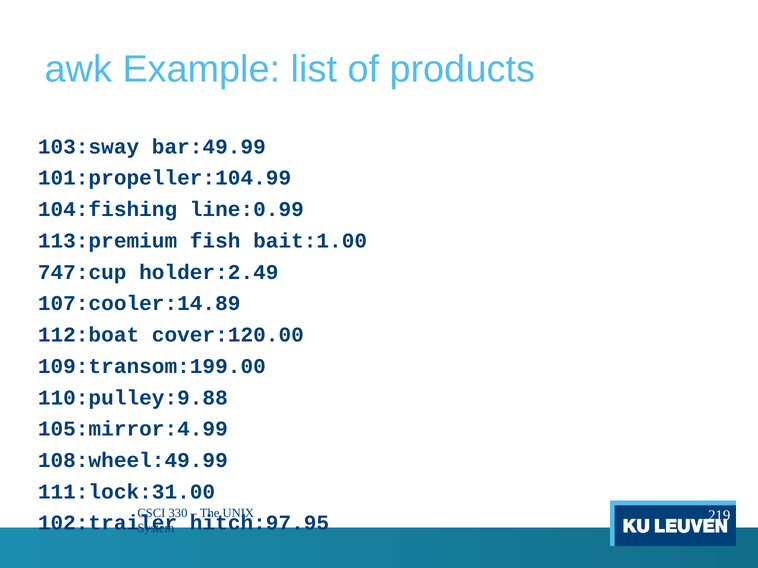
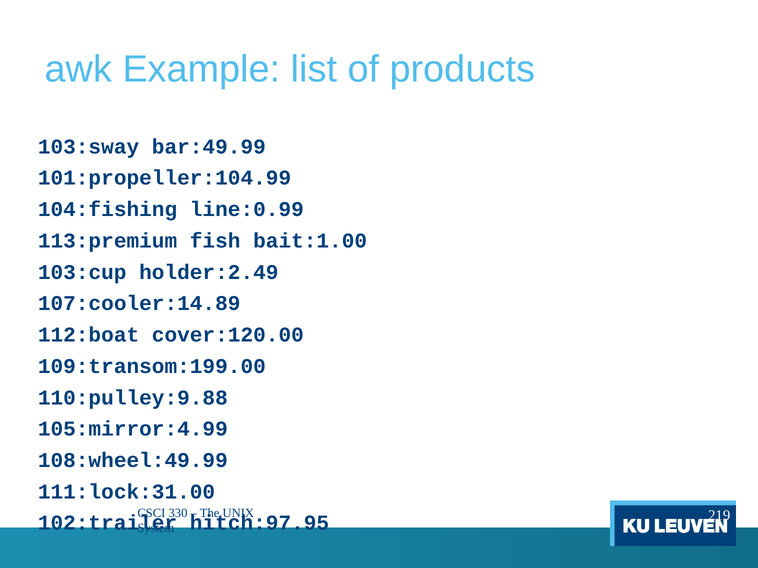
747:cup: 747:cup -> 103:cup (82, 272)
